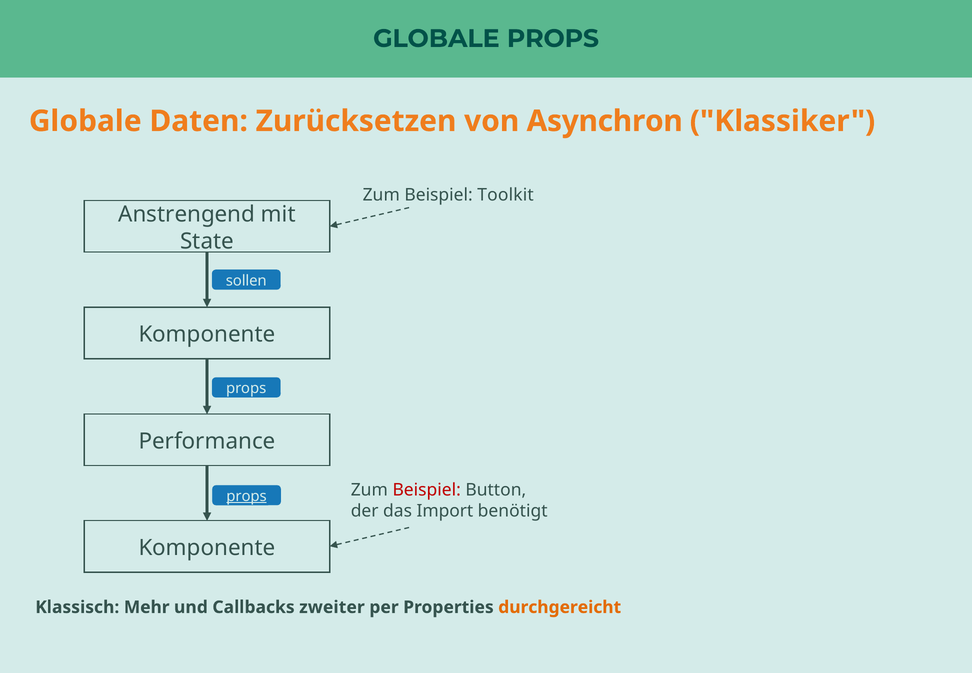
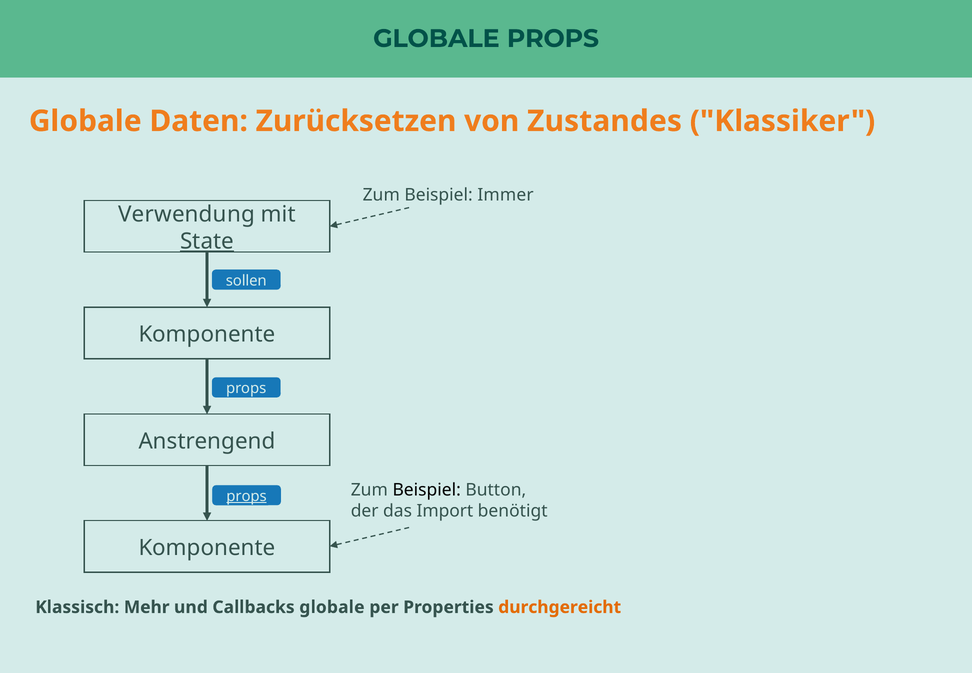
Asynchron: Asynchron -> Zustandes (605, 121)
Toolkit: Toolkit -> Immer (506, 195)
Anstrengend: Anstrengend -> Verwendung (187, 214)
State underline: none -> present (207, 241)
Performance: Performance -> Anstrengend (207, 441)
Beispiel colour: red -> black (427, 490)
Callbacks zweiter: zweiter -> globale (332, 607)
